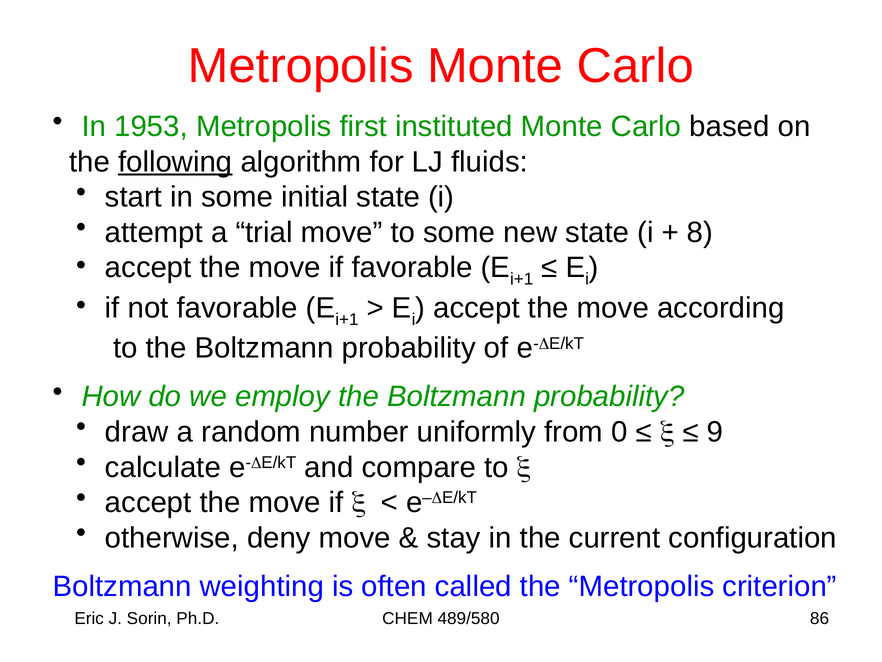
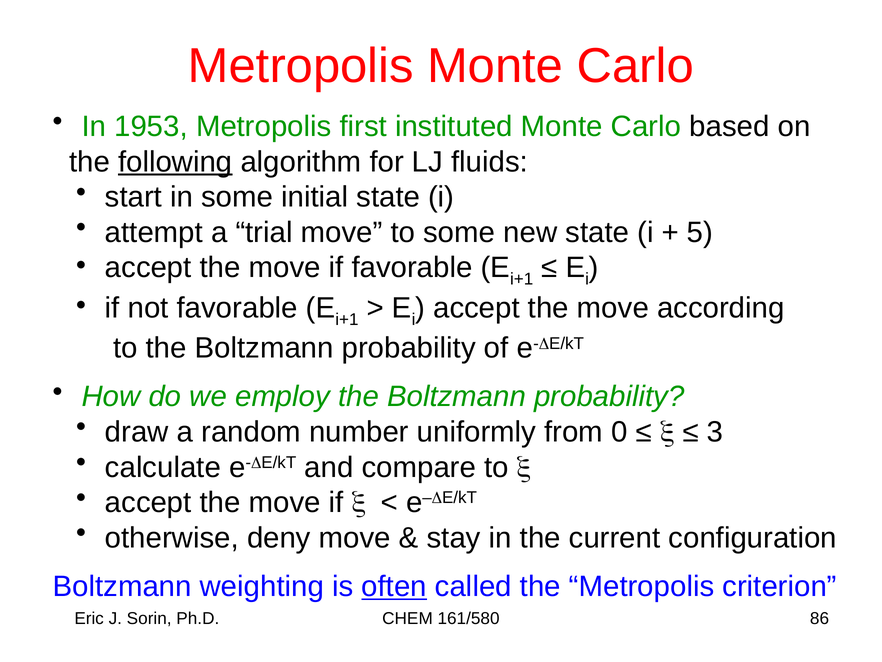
8: 8 -> 5 (700, 232)
9: 9 -> 3 (715, 432)
often underline: none -> present (394, 586)
489/580: 489/580 -> 161/580 (469, 618)
